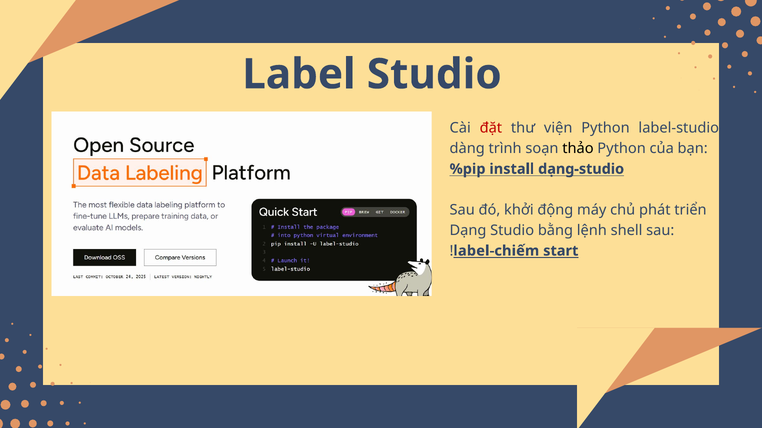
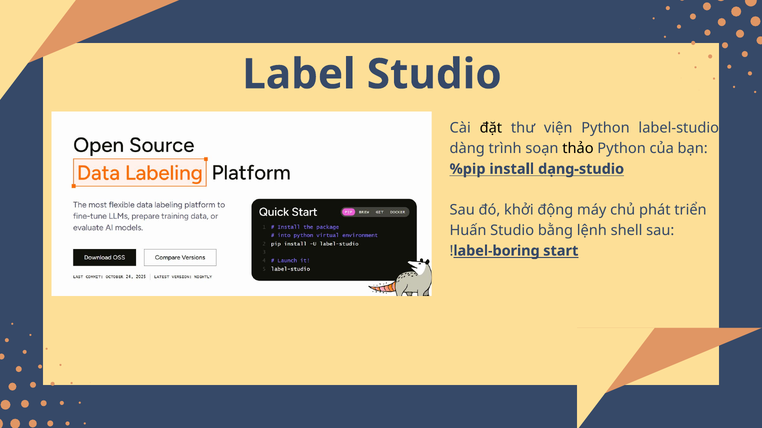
đặt colour: red -> black (491, 128)
Dạng: Dạng -> Huấn (468, 231)
label-chiếm: label-chiếm -> label-boring (496, 251)
